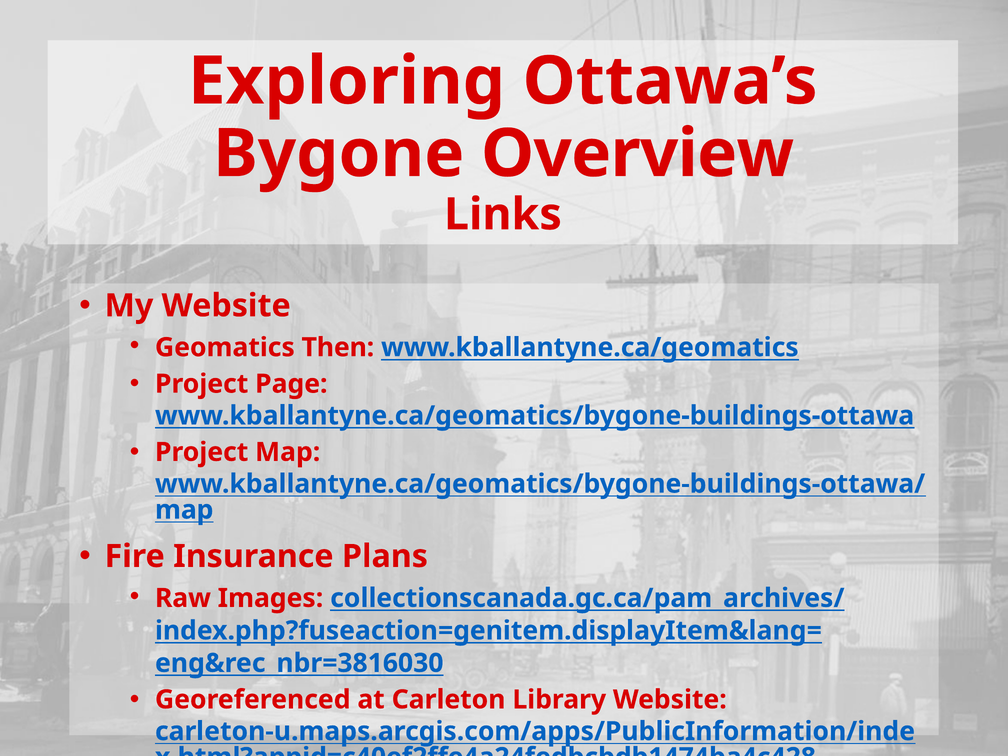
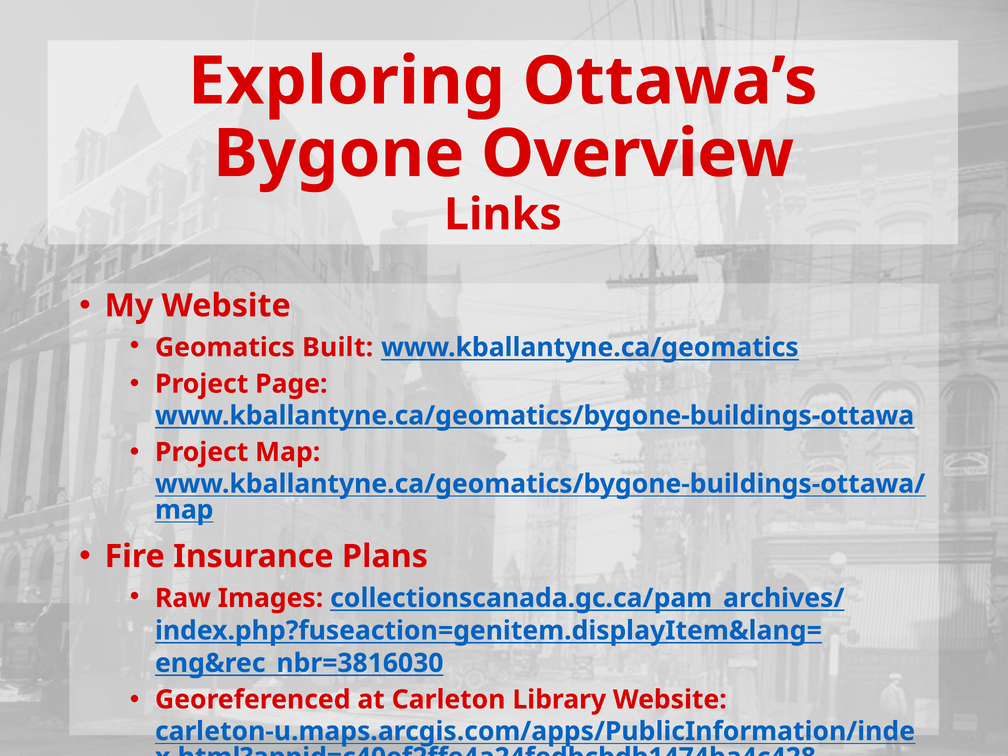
Then: Then -> Built (338, 347)
